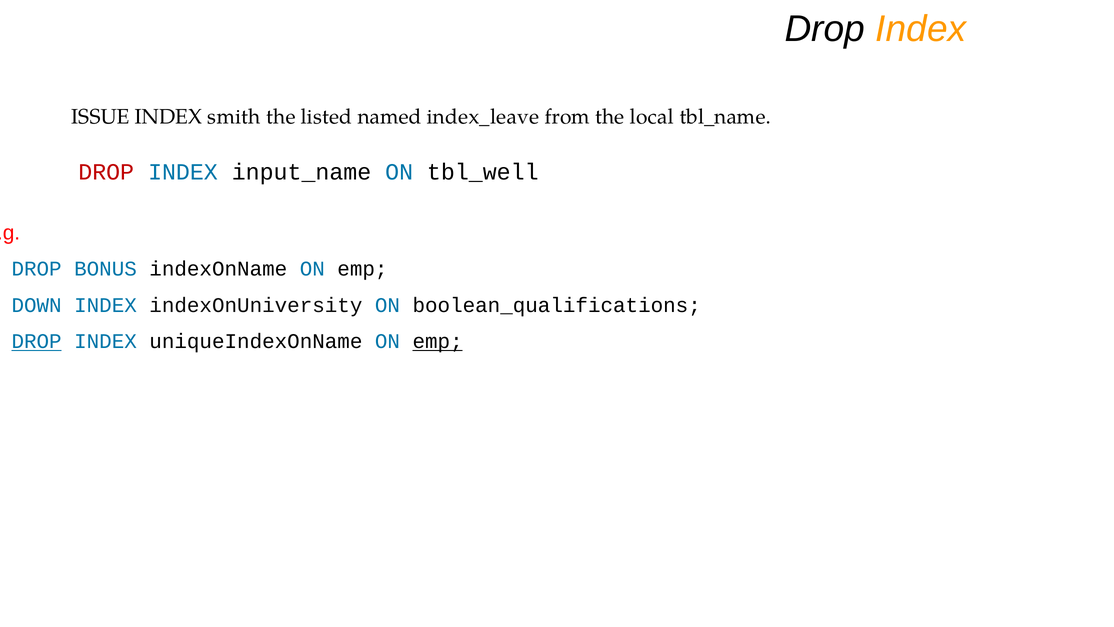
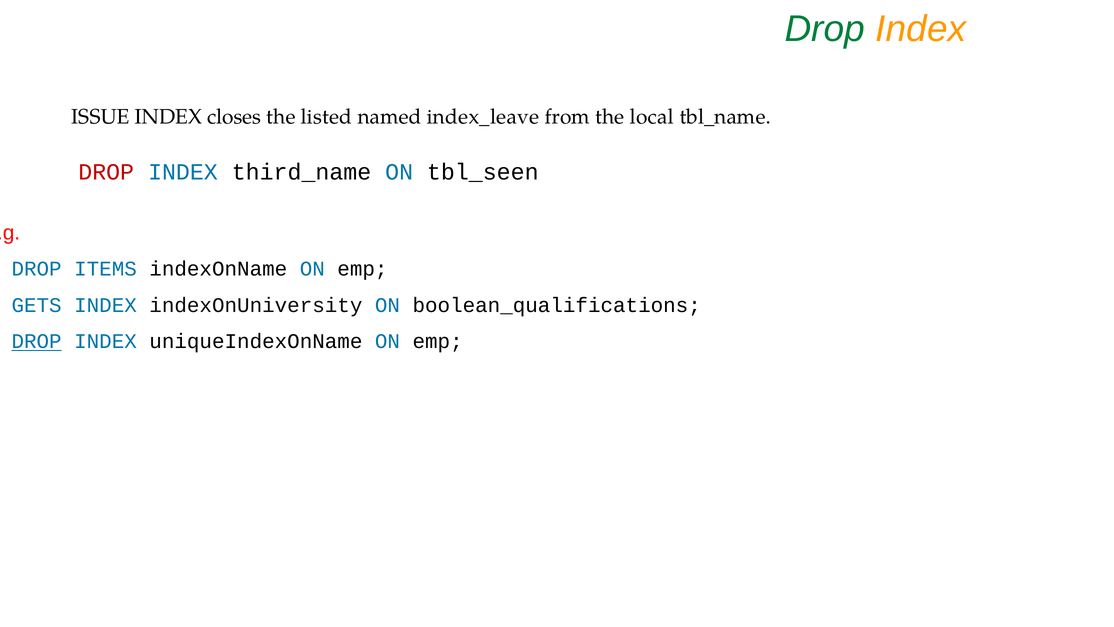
Drop colour: black -> green (825, 29)
smith: smith -> closes (234, 117)
input_name: input_name -> third_name (301, 172)
tbl_well: tbl_well -> tbl_seen (483, 172)
BONUS: BONUS -> ITEMS (106, 269)
DOWN: DOWN -> GETS (37, 305)
emp underline: present -> none (438, 341)
